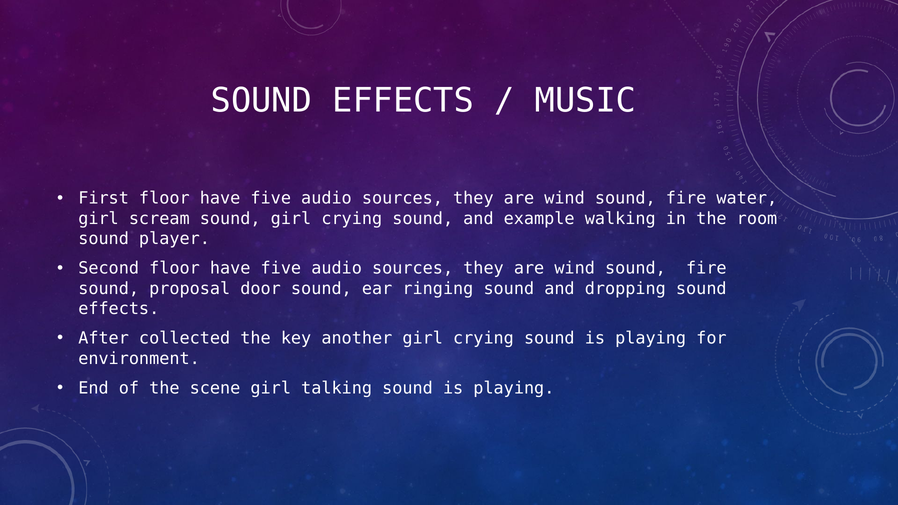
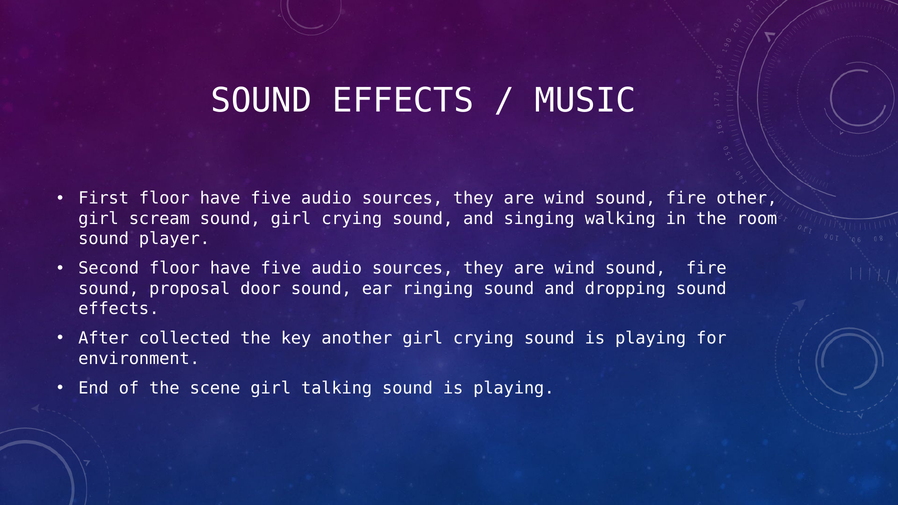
water: water -> other (747, 198)
example: example -> singing (539, 219)
